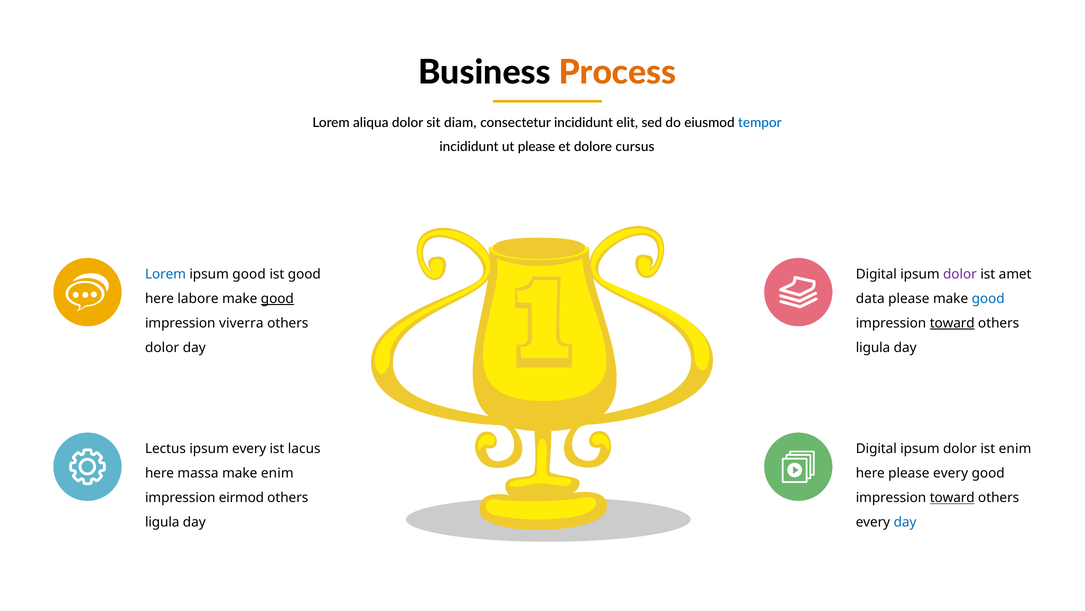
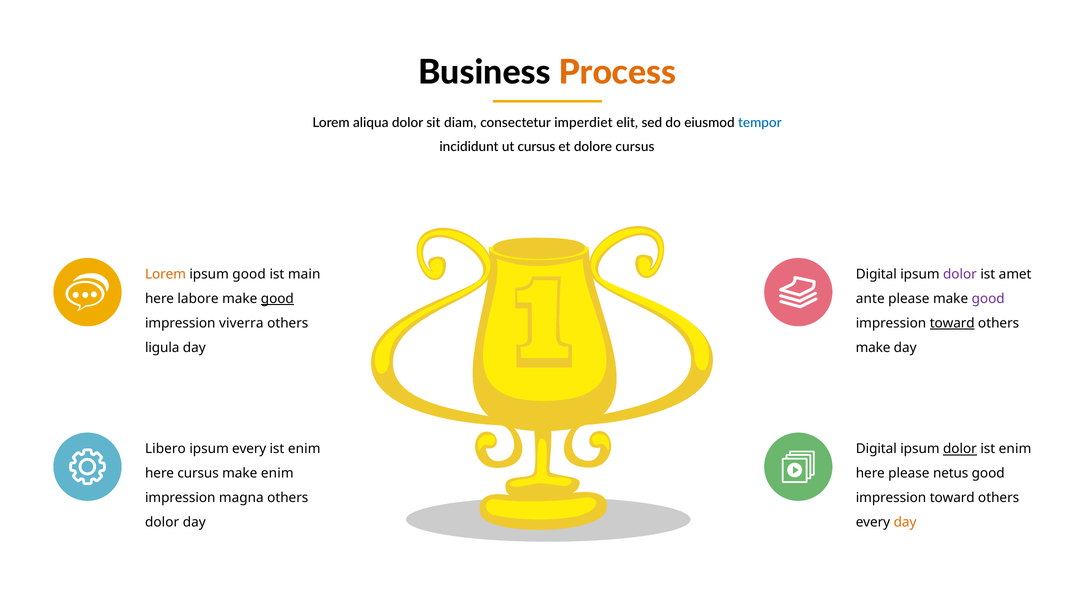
consectetur incididunt: incididunt -> imperdiet (583, 122)
ut please: please -> cursus (536, 147)
Lorem colour: blue -> orange (166, 274)
ist good: good -> main (304, 274)
data: data -> ante (870, 298)
good colour: blue -> purple (988, 298)
dolor: dolor -> ligula (162, 347)
ligula: ligula -> make (873, 347)
Lectus: Lectus -> Libero (165, 449)
lacus: lacus -> enim (304, 449)
dolor underline: none -> present (960, 449)
here massa: massa -> cursus (198, 473)
please every: every -> netus (951, 473)
eirmod: eirmod -> magna (241, 497)
toward underline: present -> none (952, 497)
ligula: ligula -> dolor (162, 522)
day colour: blue -> orange (905, 522)
